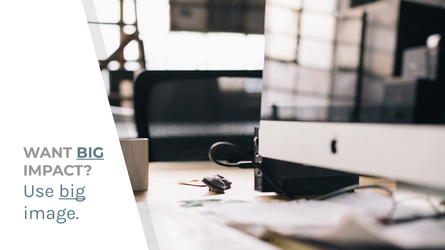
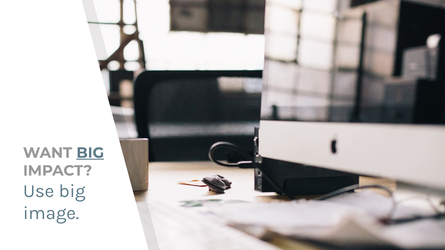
big underline: present -> none (72, 191)
